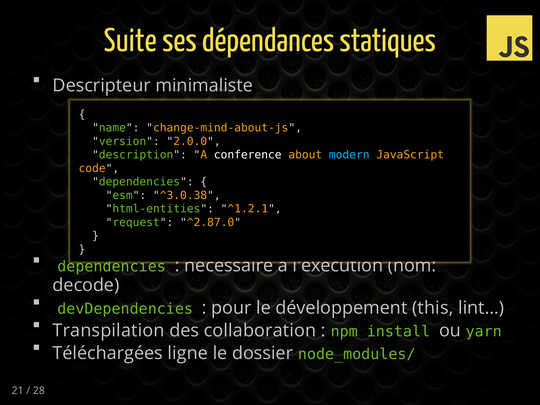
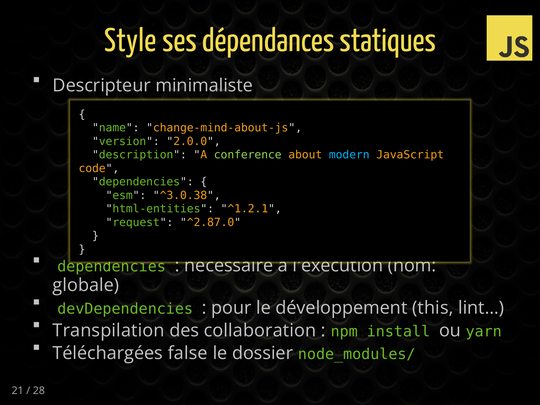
Suite: Suite -> Style (130, 40)
conference colour: white -> light green (248, 155)
decode: decode -> globale (86, 285)
ligne: ligne -> false (188, 353)
